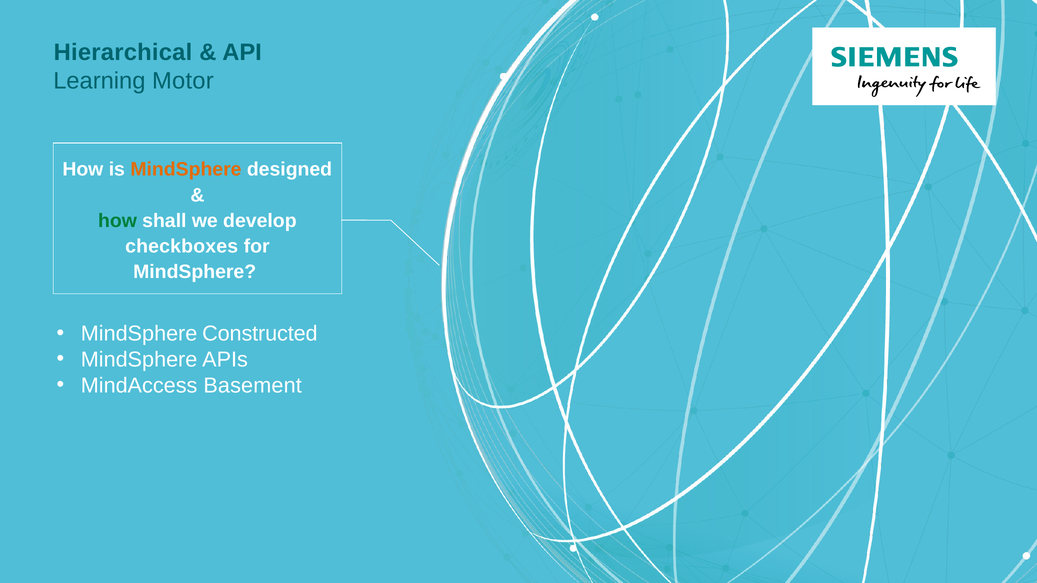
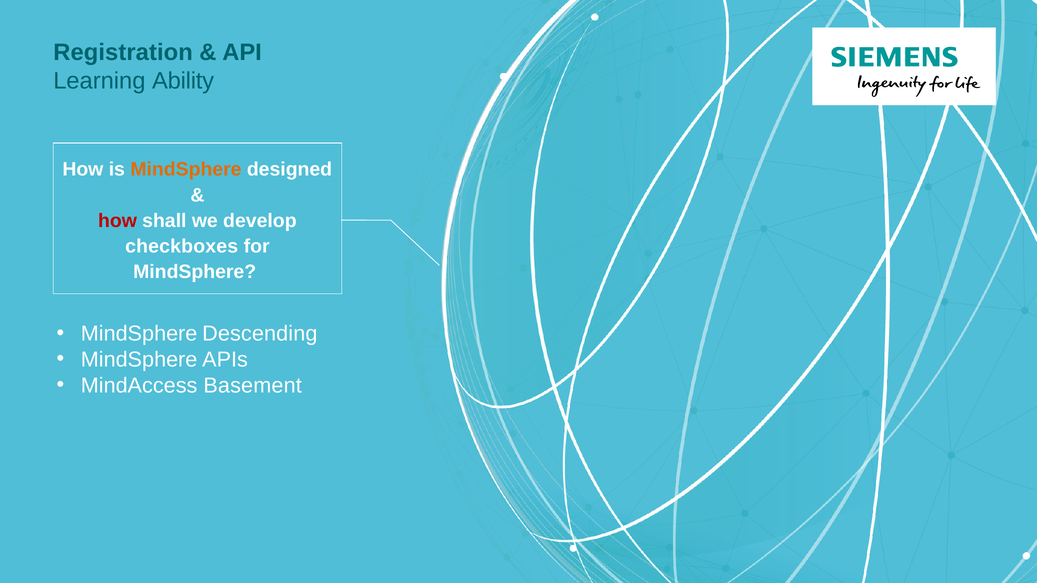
Hierarchical: Hierarchical -> Registration (123, 53)
Motor: Motor -> Ability (183, 81)
how colour: green -> red (117, 221)
Constructed: Constructed -> Descending (260, 334)
